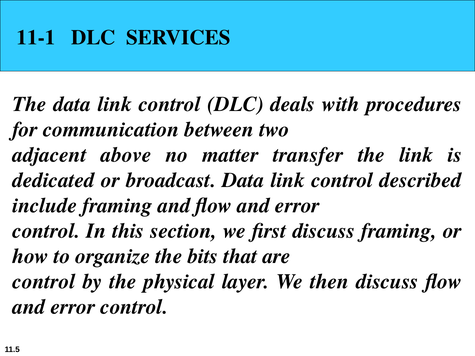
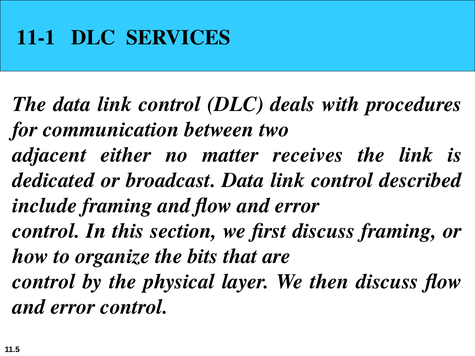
above: above -> either (126, 155)
transfer: transfer -> receives (308, 155)
